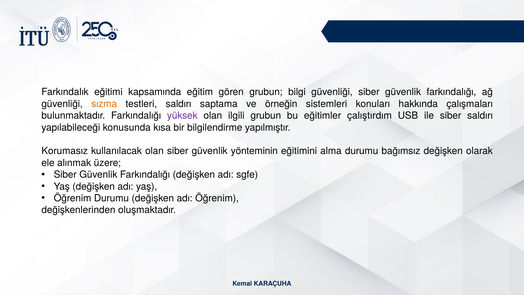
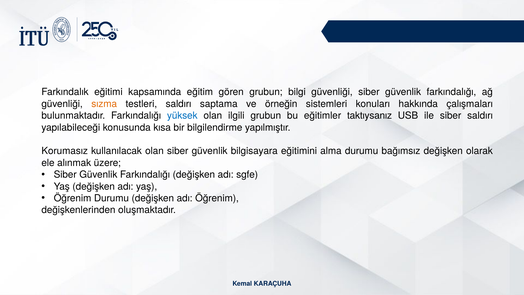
yüksek colour: purple -> blue (182, 116)
çalıştırdım: çalıştırdım -> taktıysanız (370, 116)
yönteminin: yönteminin -> bilgisayara (254, 151)
